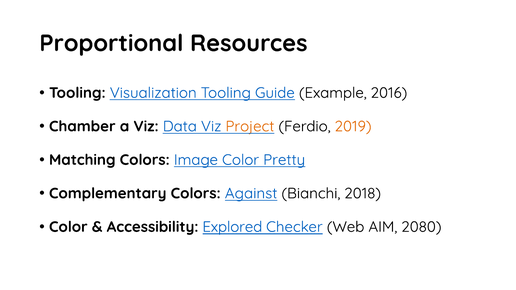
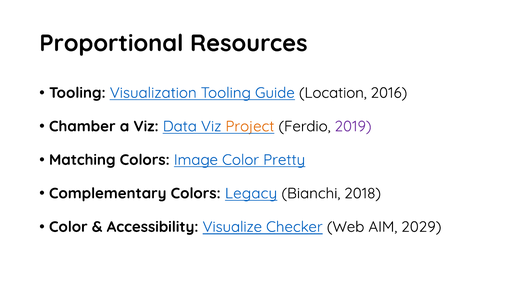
Example: Example -> Location (333, 93)
2019 colour: orange -> purple (353, 126)
Against: Against -> Legacy (251, 194)
Explored: Explored -> Visualize (232, 227)
2080: 2080 -> 2029 (421, 227)
